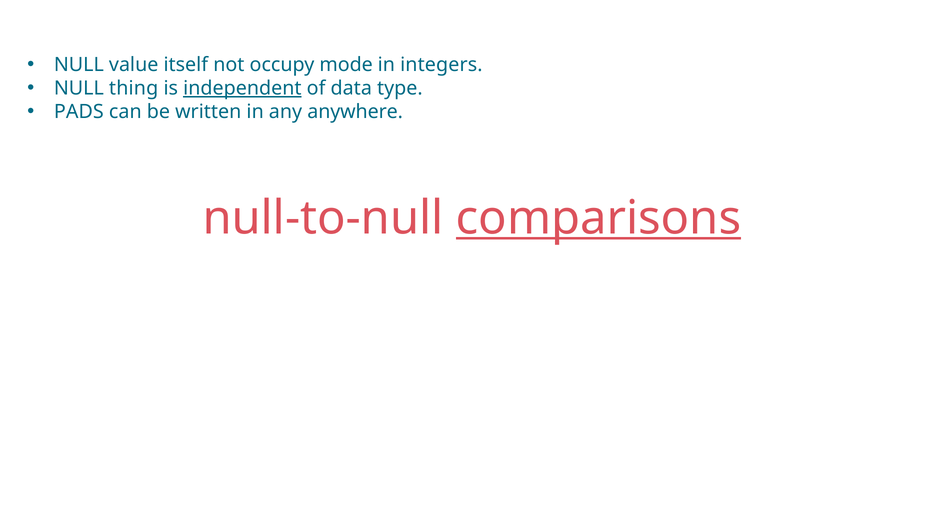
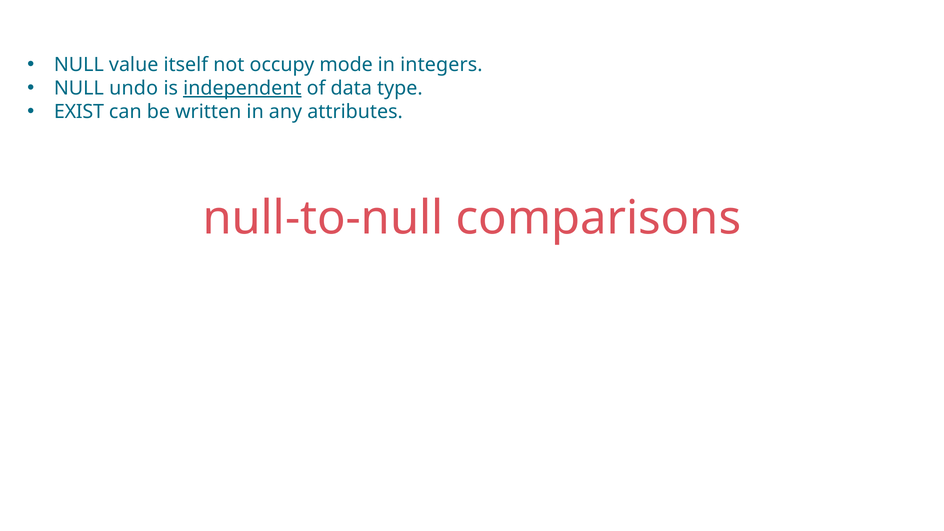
thing: thing -> undo (134, 88)
PADS: PADS -> EXIST (79, 112)
anywhere: anywhere -> attributes (355, 112)
comparisons underline: present -> none (598, 218)
